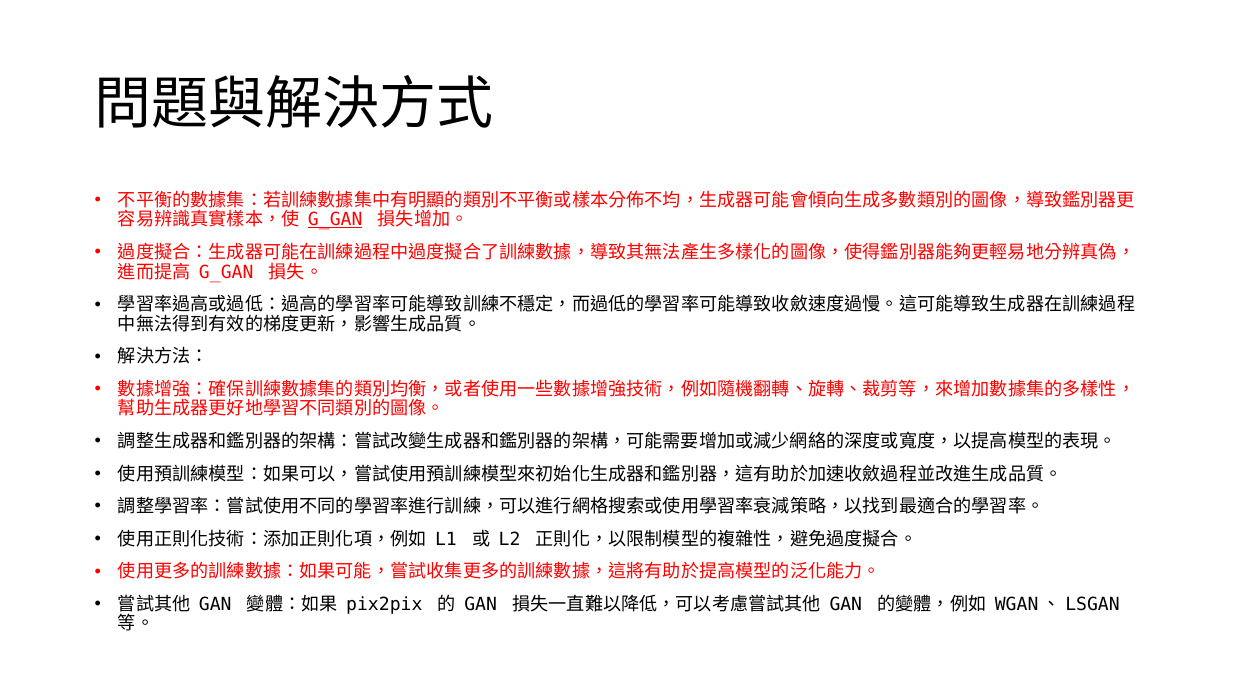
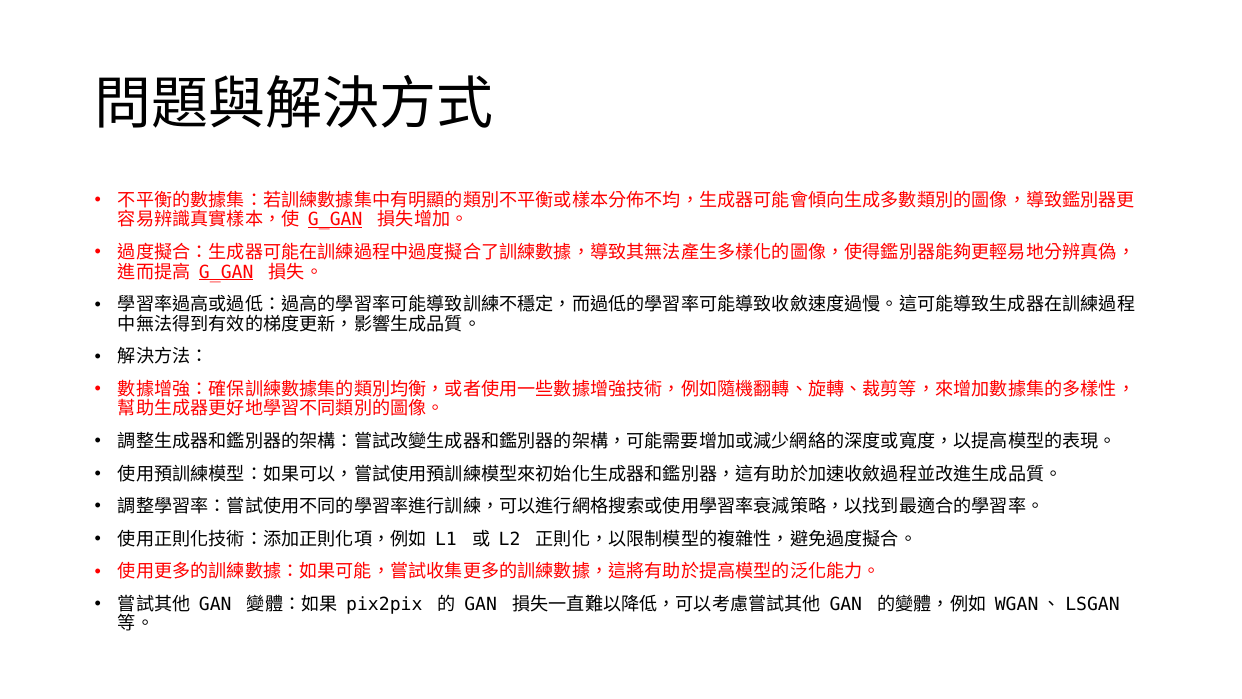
G_GAN underline: none -> present (226, 272)
